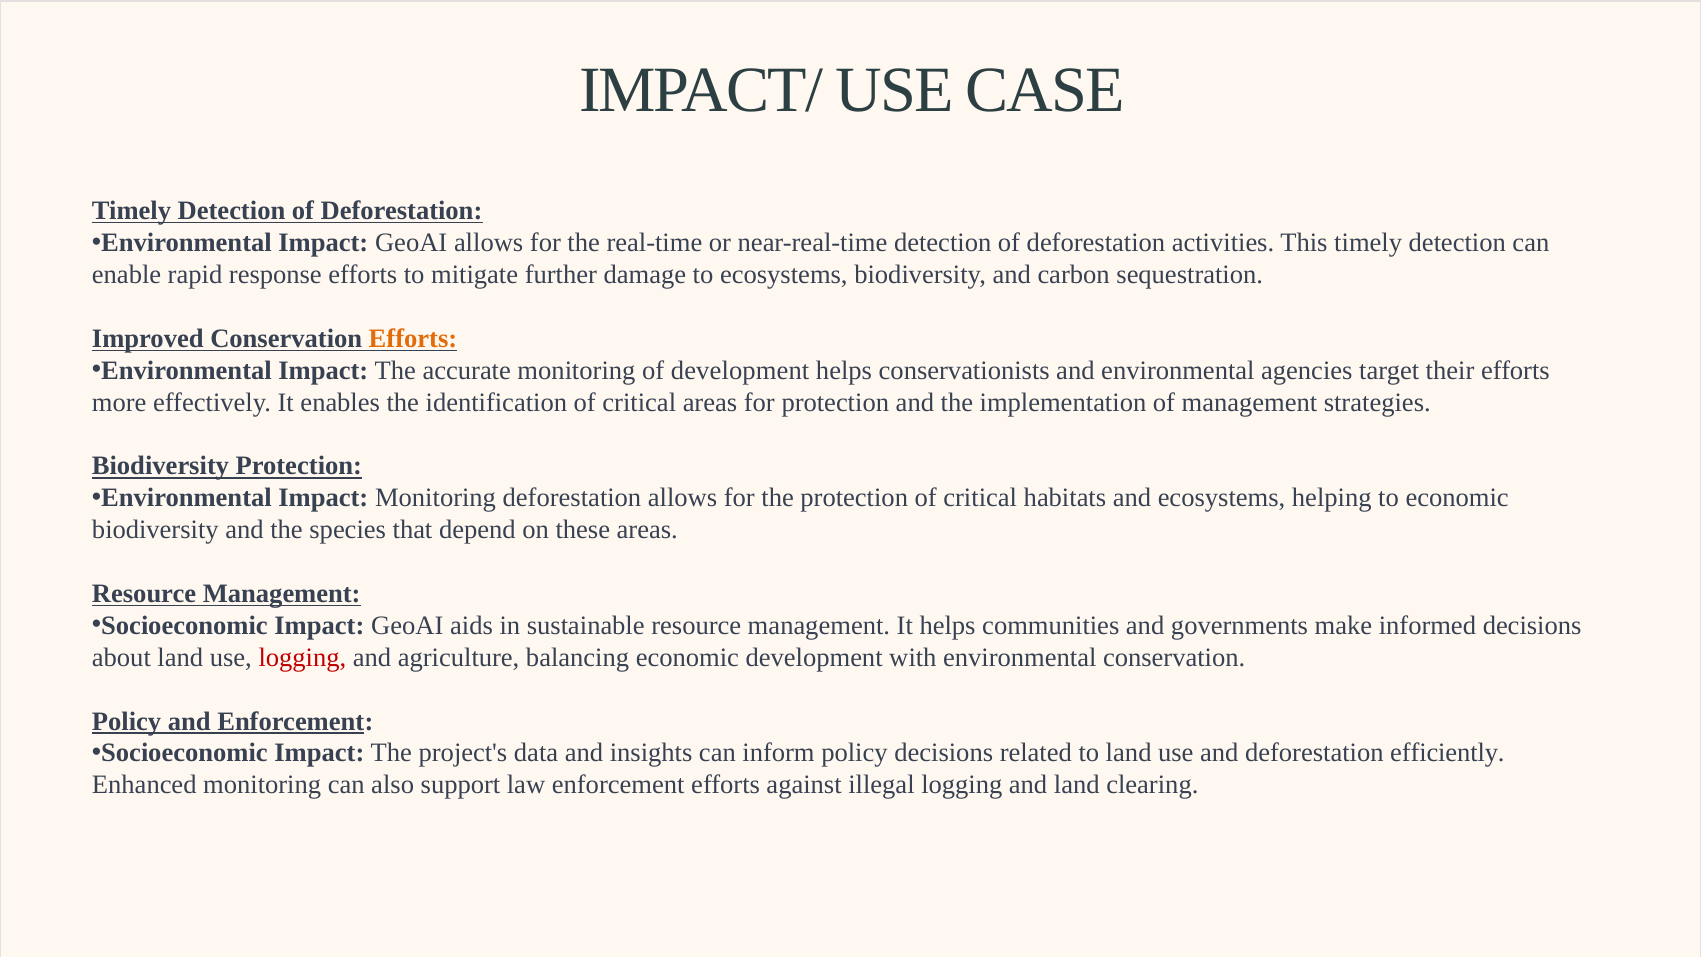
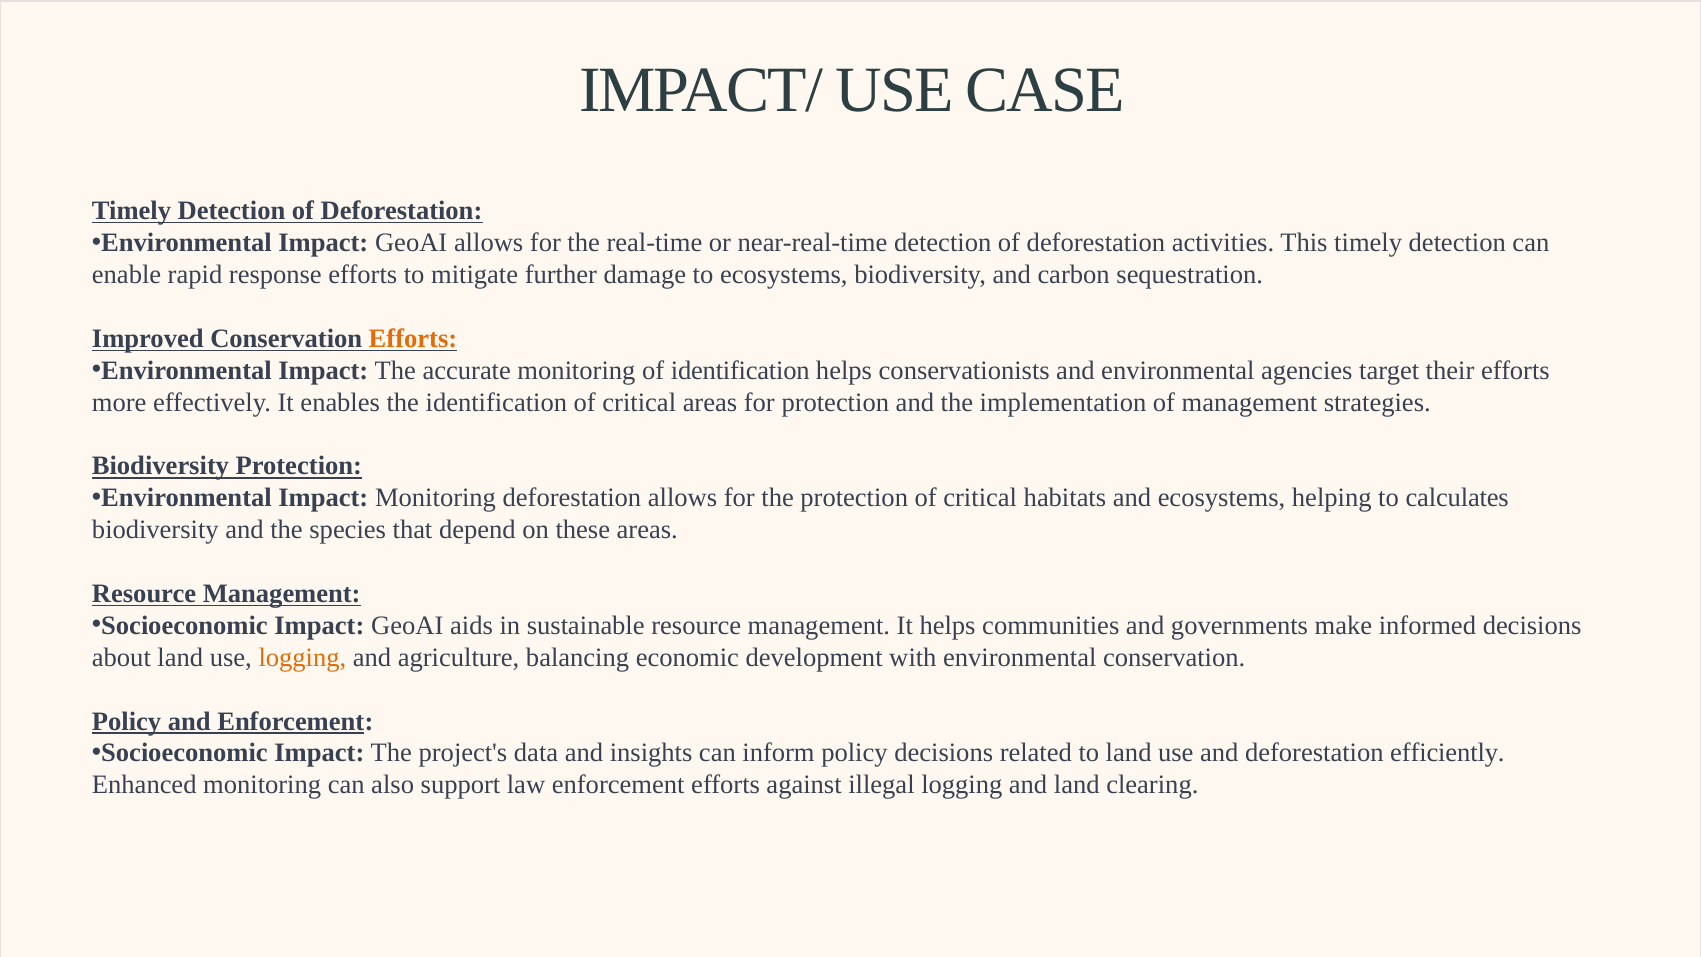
of development: development -> identification (740, 370)
to economic: economic -> calculates (1457, 498)
logging colour: red -> orange (302, 657)
